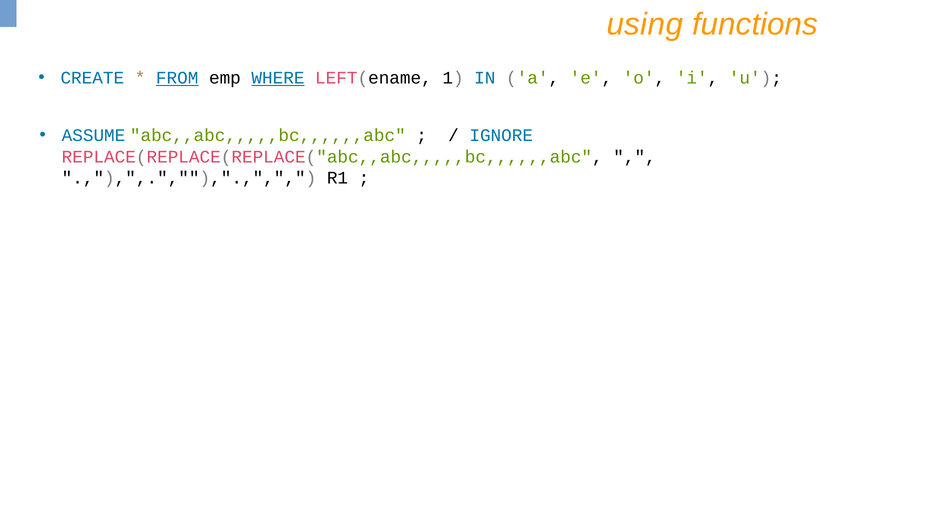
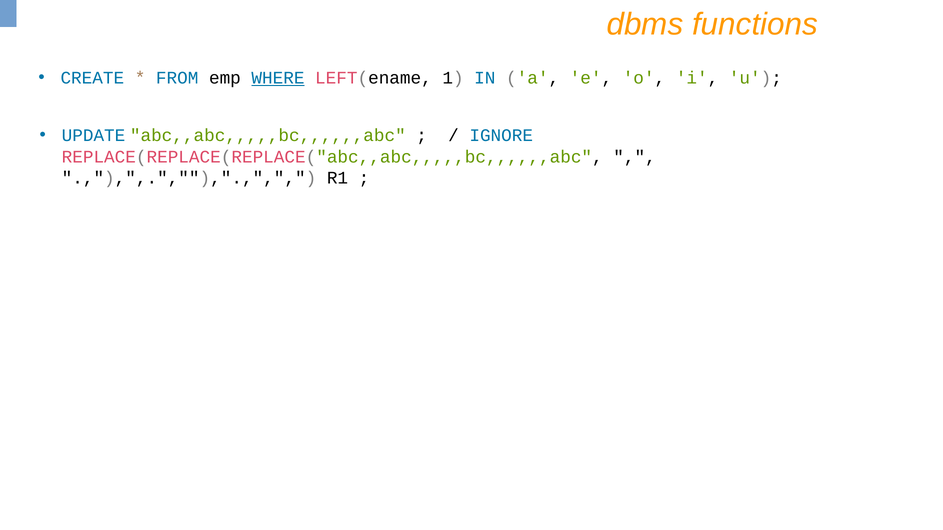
using: using -> dbms (645, 25)
FROM underline: present -> none (177, 78)
ASSUME: ASSUME -> UPDATE (94, 136)
